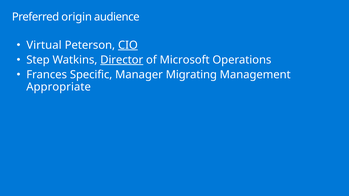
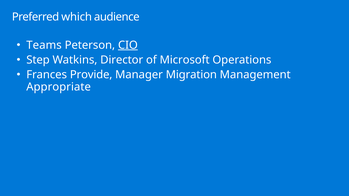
origin: origin -> which (77, 17)
Virtual: Virtual -> Teams (44, 45)
Director underline: present -> none (122, 60)
Specific: Specific -> Provide (91, 75)
Migrating: Migrating -> Migration (191, 75)
